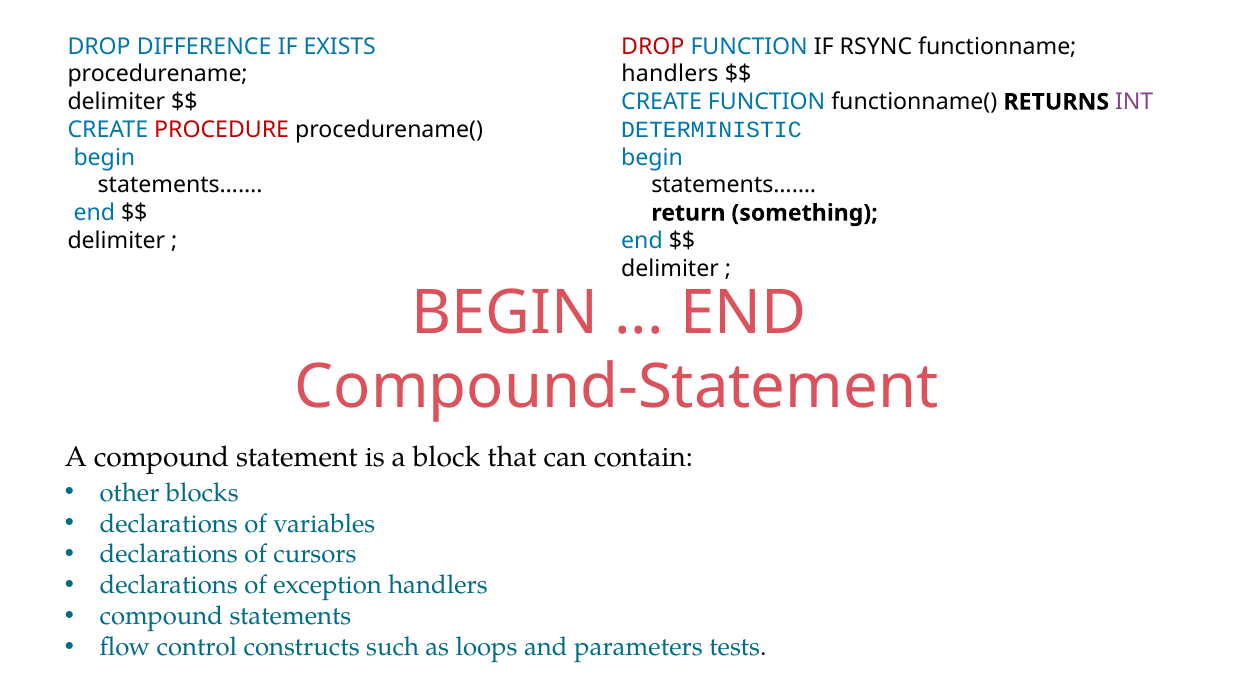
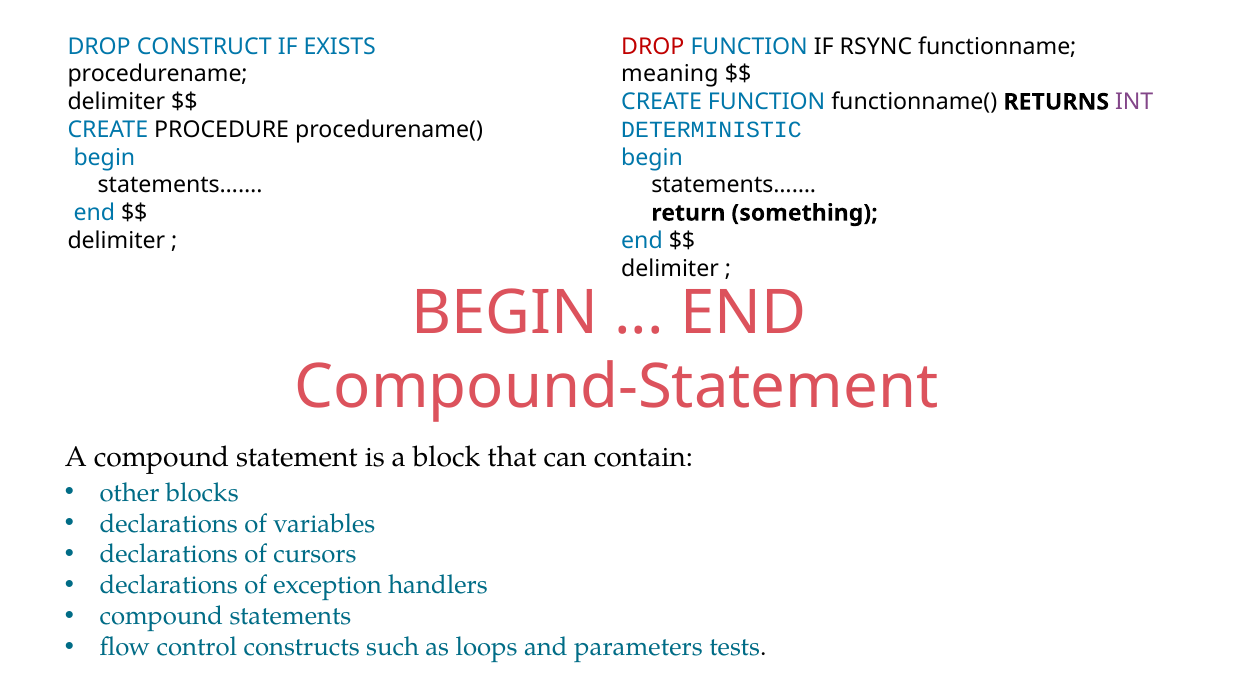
DIFFERENCE: DIFFERENCE -> CONSTRUCT (204, 46)
handlers: handlers -> meaning (670, 74)
PROCEDURE colour: red -> black (222, 130)
